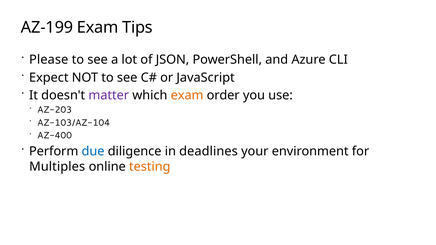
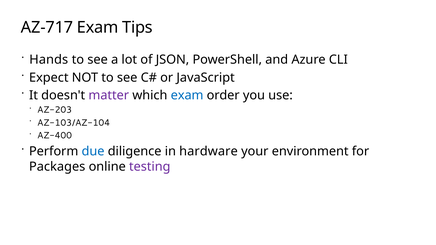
AZ-199: AZ-199 -> AZ-717 (47, 27)
Please: Please -> Hands (49, 60)
exam colour: orange -> blue (187, 95)
deadlines: deadlines -> hardware (208, 151)
Multiples: Multiples -> Packages (57, 167)
testing colour: orange -> purple (150, 167)
